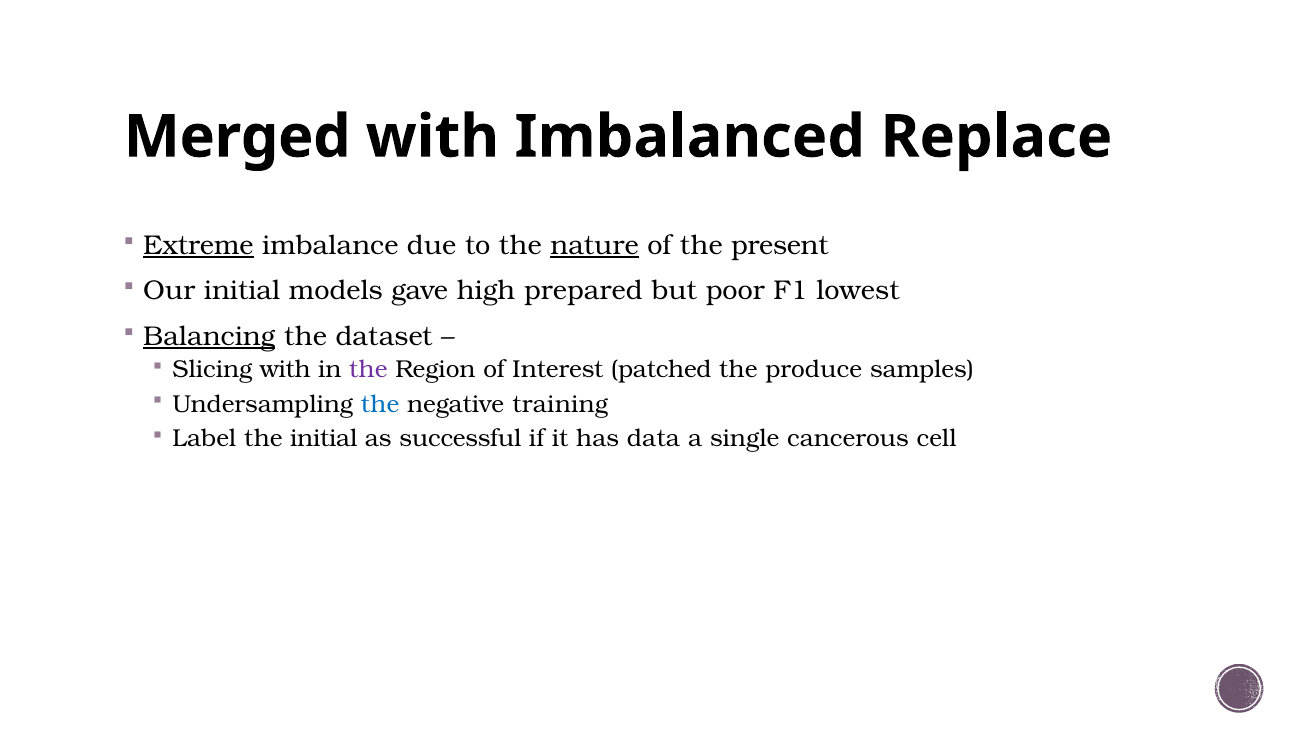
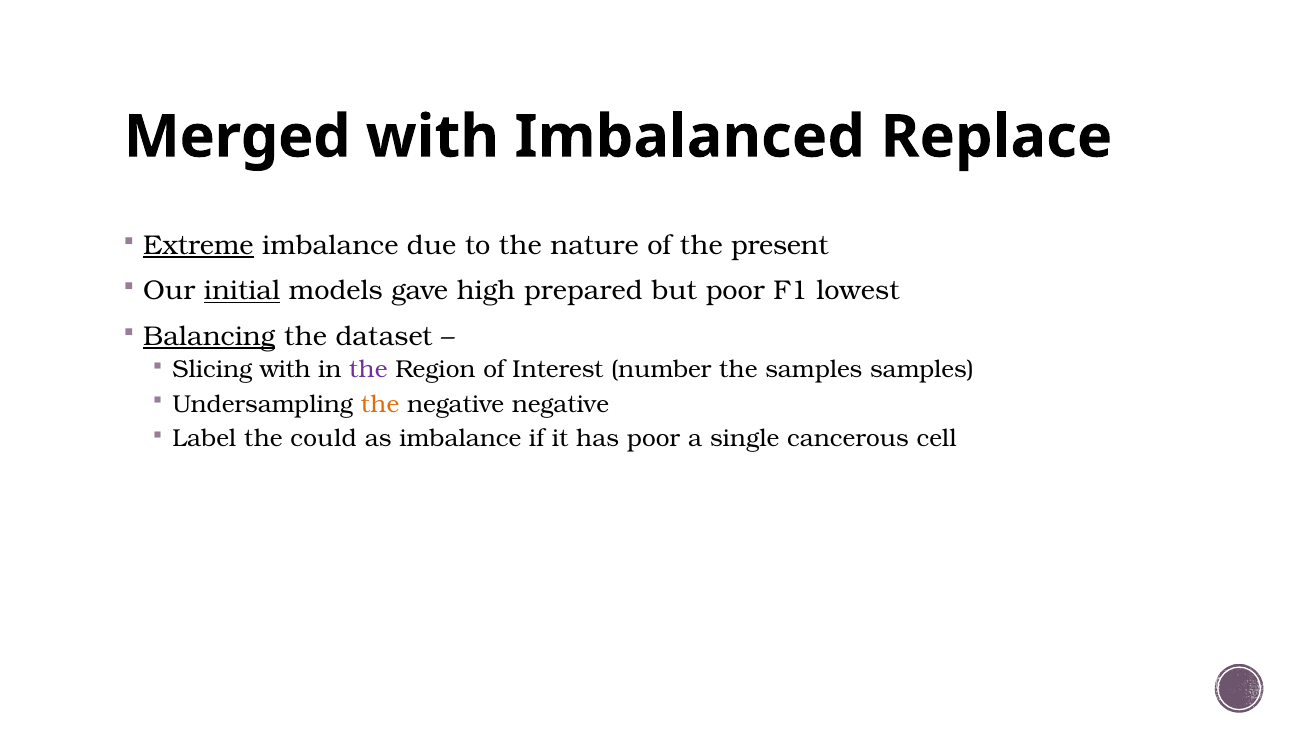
nature underline: present -> none (595, 245)
initial underline: none -> present (242, 291)
patched: patched -> number (661, 369)
the produce: produce -> samples (814, 369)
the colour: blue -> orange (380, 404)
negative training: training -> negative (560, 404)
the initial: initial -> could (324, 438)
as successful: successful -> imbalance (460, 438)
has data: data -> poor (654, 438)
